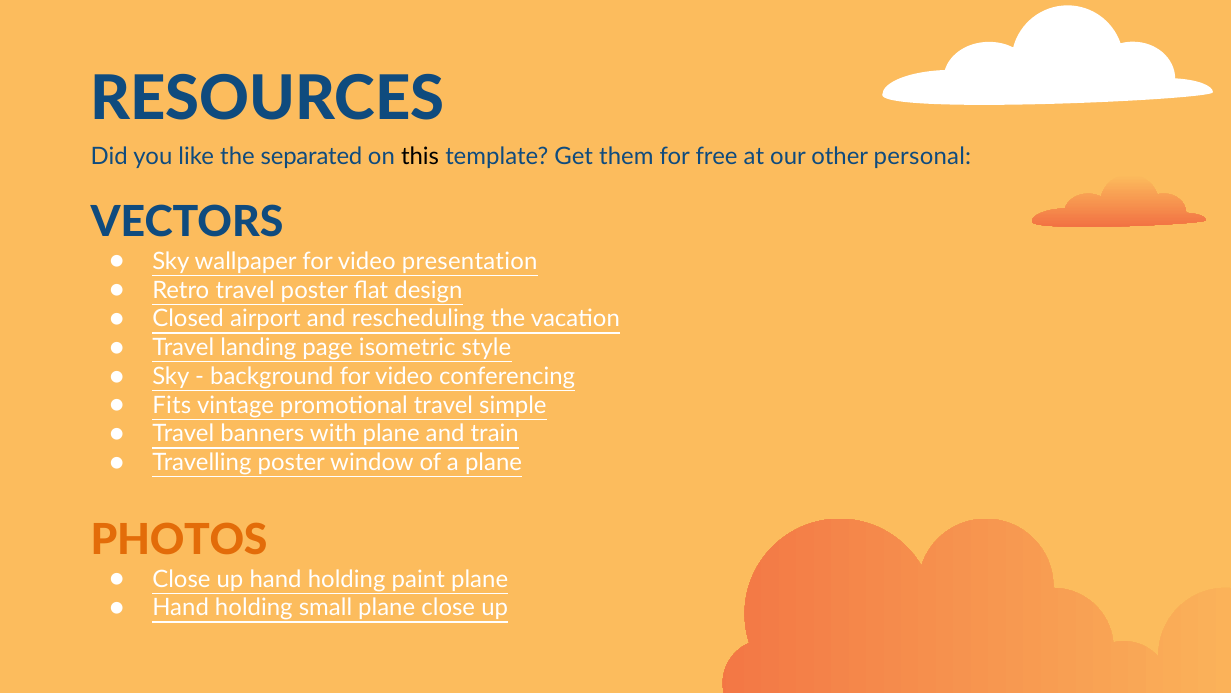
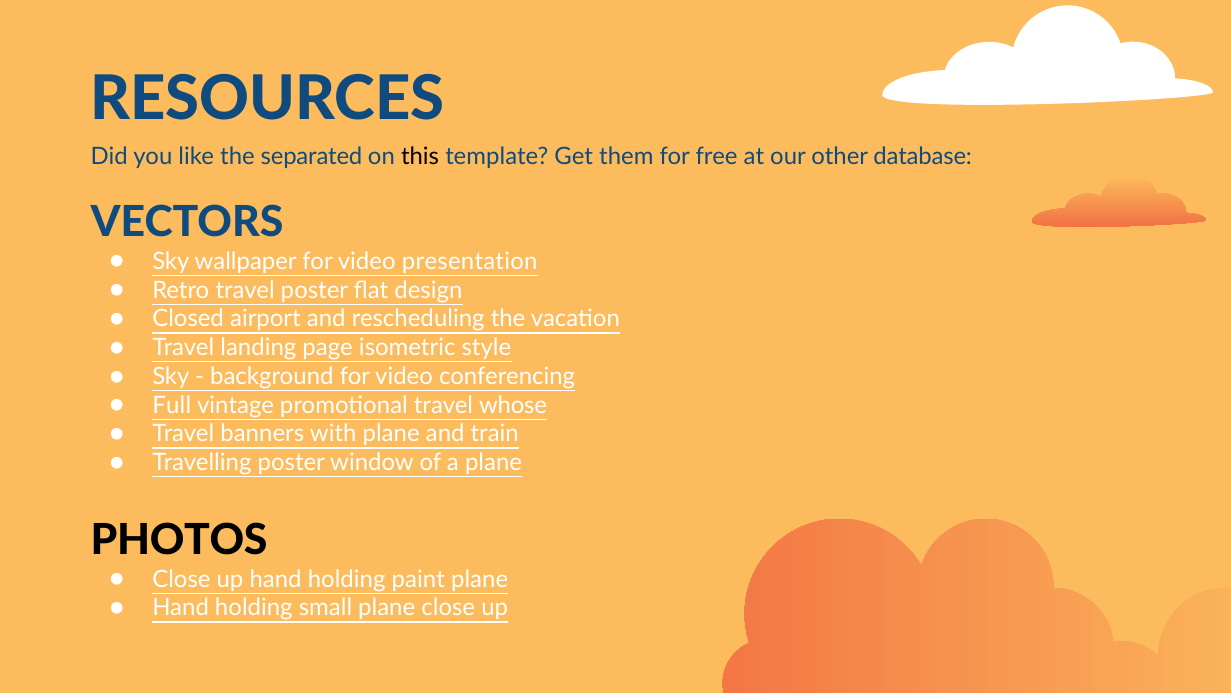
personal: personal -> database (923, 156)
Fits: Fits -> Full (172, 405)
simple: simple -> whose (513, 405)
PHOTOS colour: orange -> black (179, 540)
